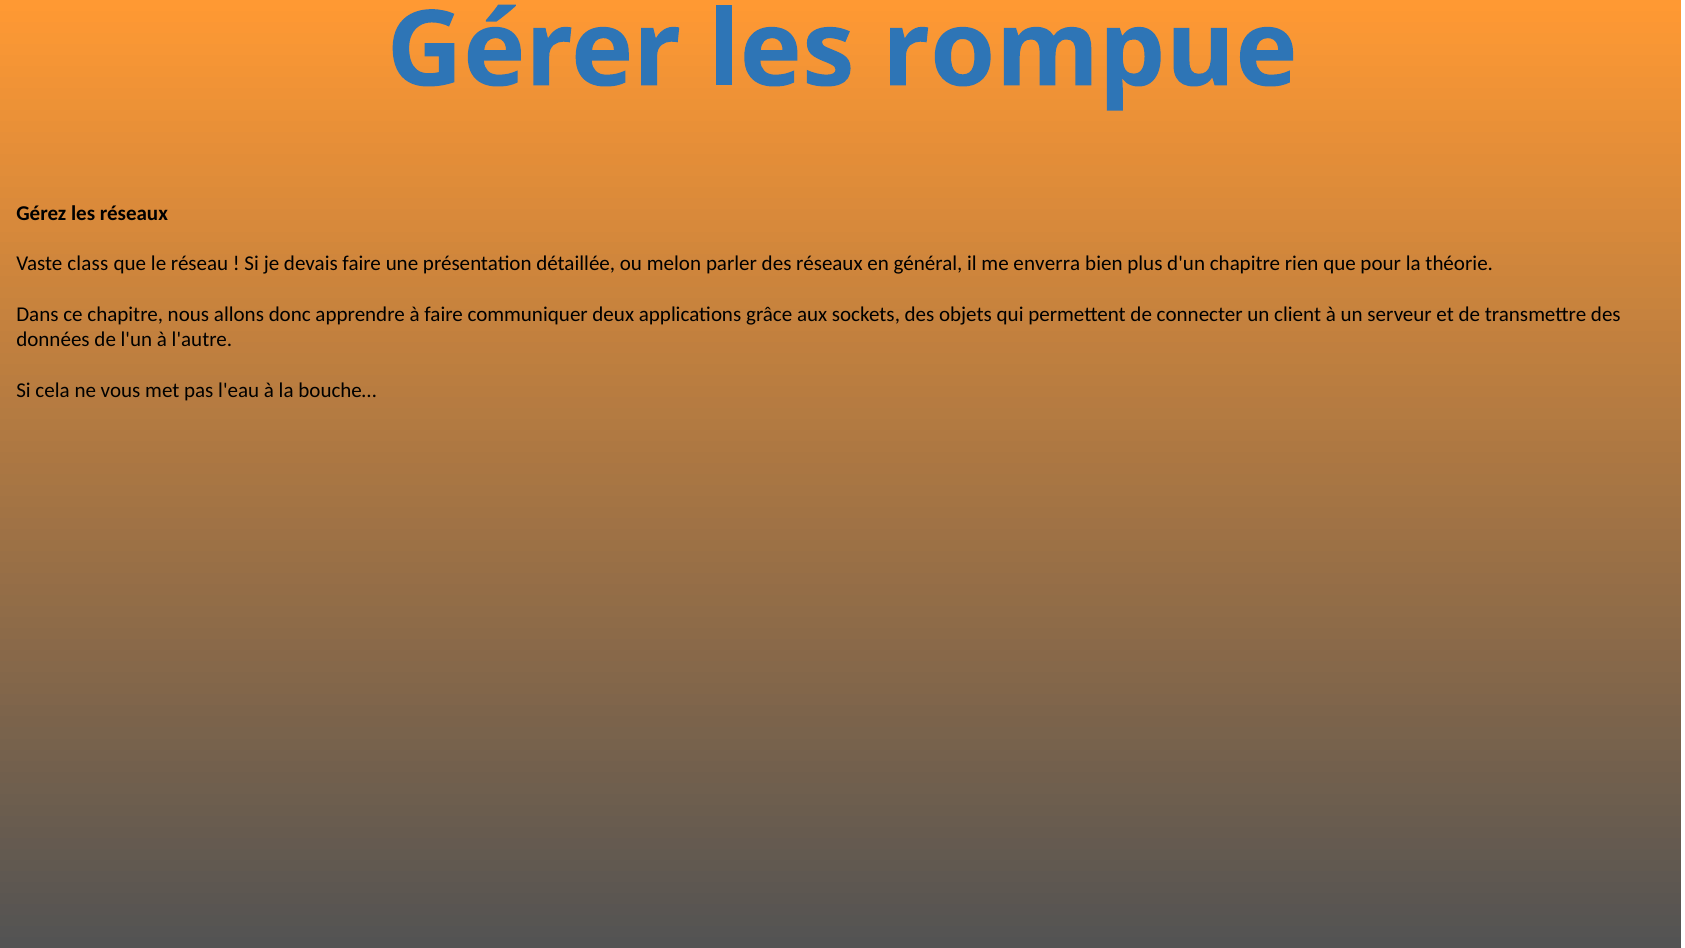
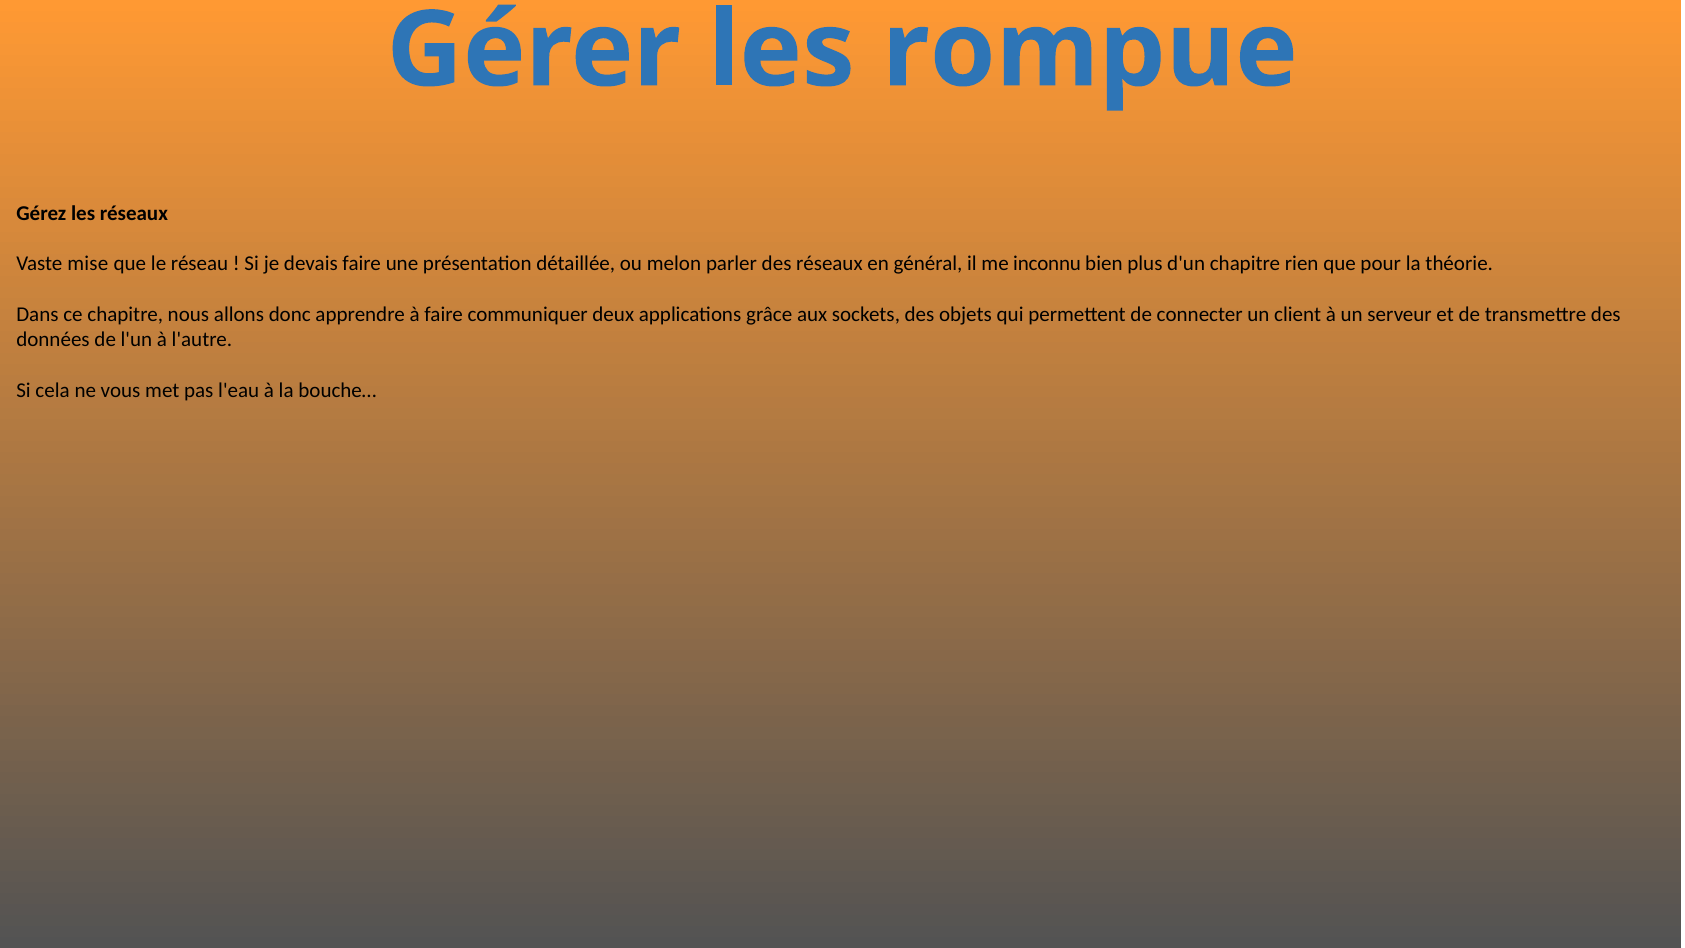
class: class -> mise (88, 264)
enverra: enverra -> inconnu (1047, 264)
